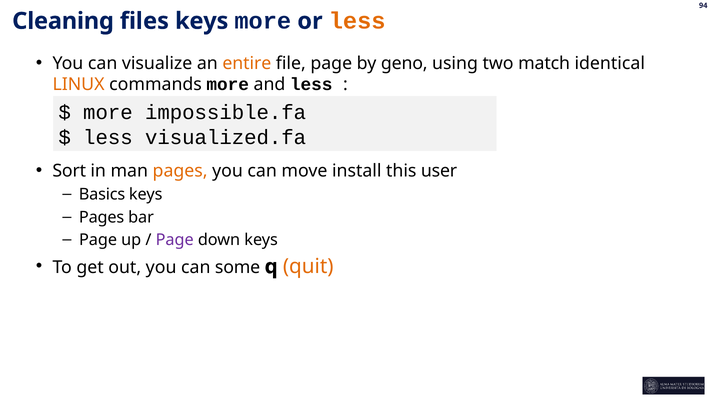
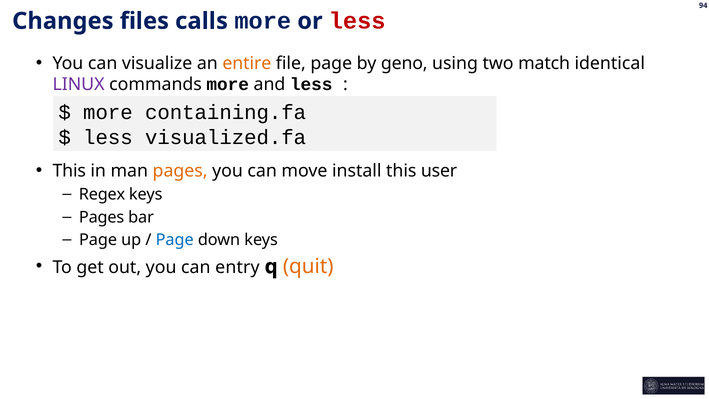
Cleaning: Cleaning -> Changes (63, 21)
files keys: keys -> calls (202, 21)
less colour: orange -> red (357, 21)
LINUX colour: orange -> purple (79, 84)
impossible.fa: impossible.fa -> containing.fa (226, 112)
Sort: Sort -> This (69, 171)
Basics: Basics -> Regex (102, 194)
Page colour: purple -> blue (175, 240)
some: some -> entry (237, 267)
